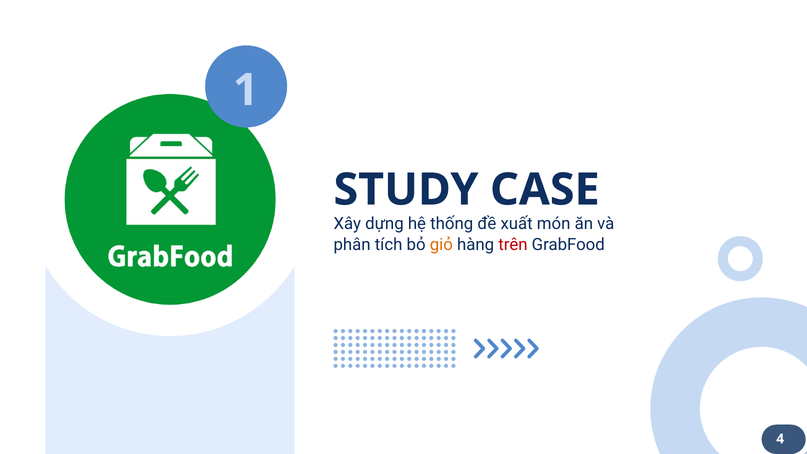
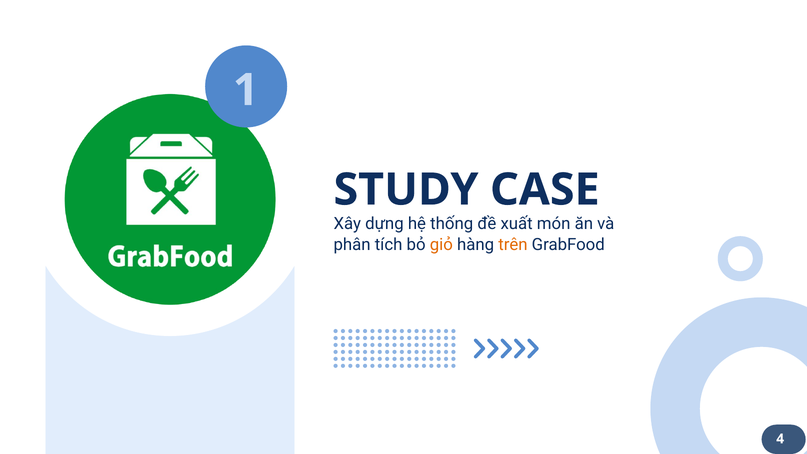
trên colour: red -> orange (513, 245)
